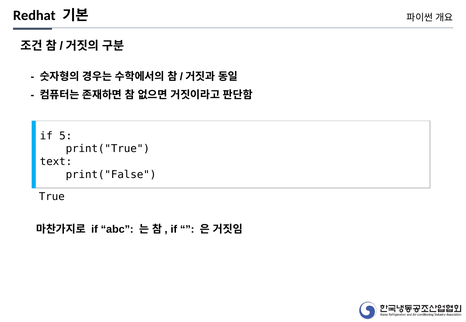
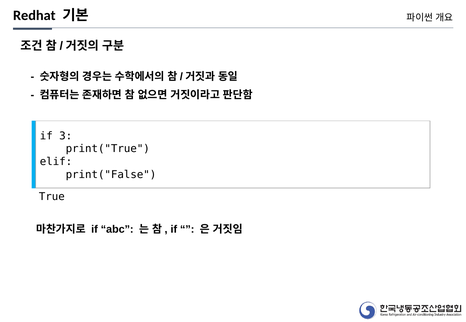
5: 5 -> 3 (66, 136)
text: text -> elif (56, 162)
